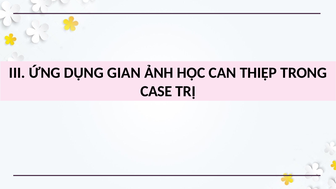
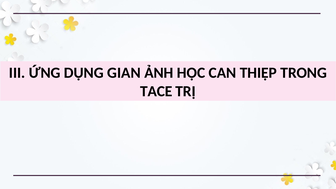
CASE: CASE -> TACE (156, 91)
